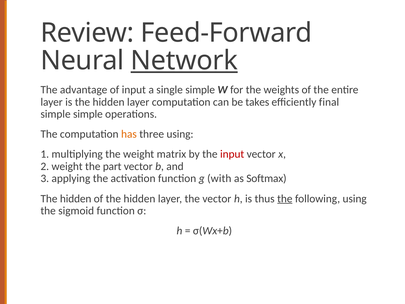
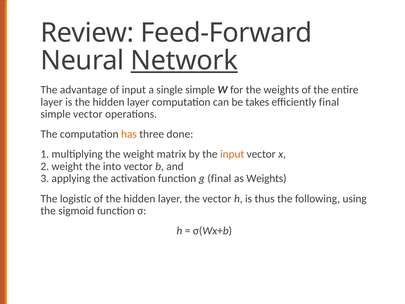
simple simple: simple -> vector (88, 114)
three using: using -> done (180, 134)
input colour: red -> orange (232, 154)
part: part -> into (112, 166)
g with: with -> final (219, 178)
as Softmax: Softmax -> Weights (266, 178)
hidden: hidden -> logistic (76, 198)
the underline: present -> none (285, 198)
